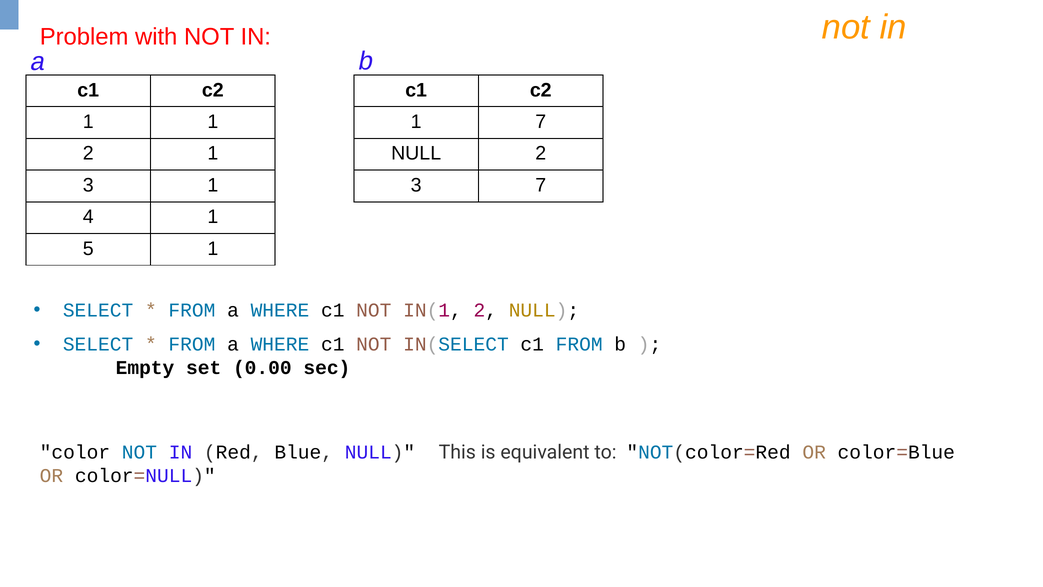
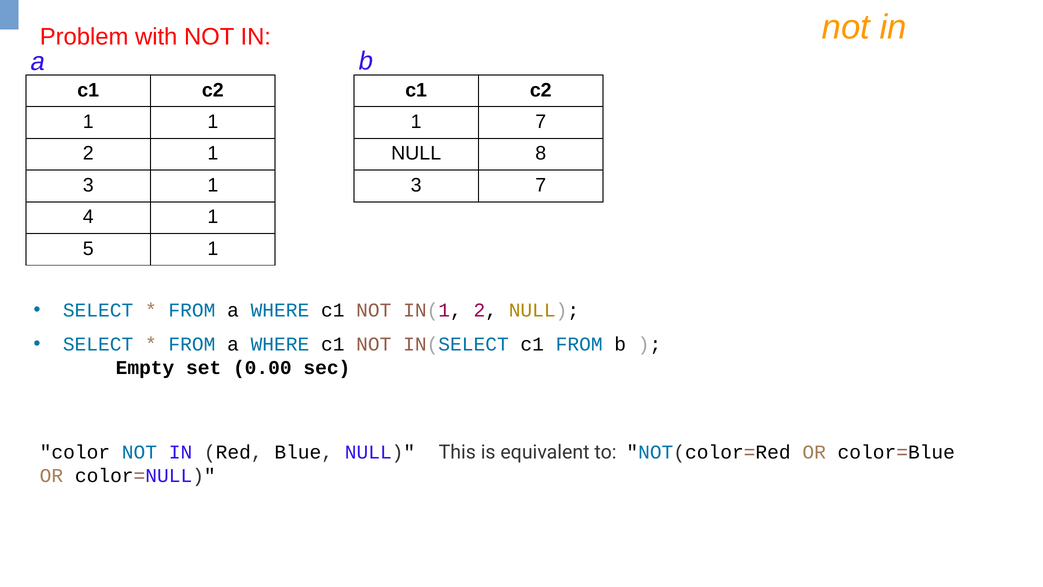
NULL 2: 2 -> 8 (541, 153)
